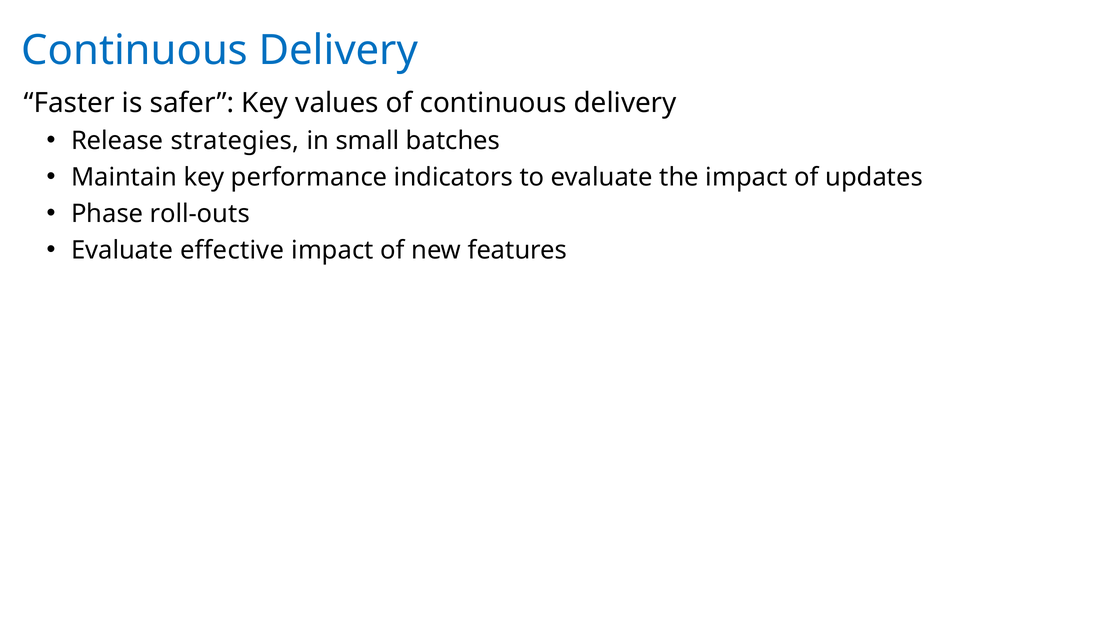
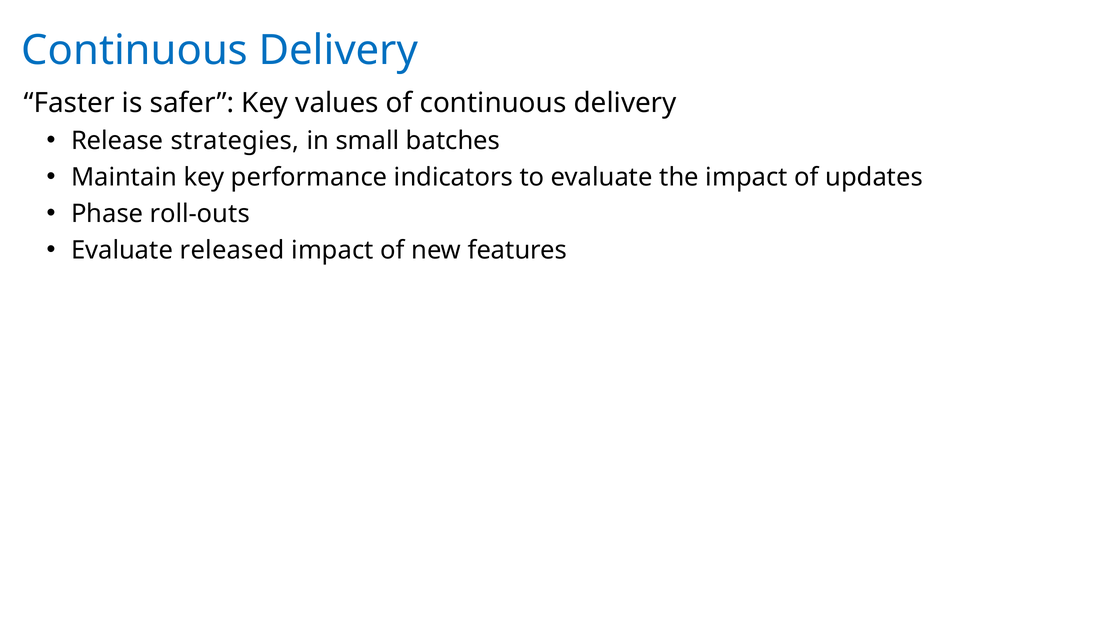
effective: effective -> released (232, 251)
